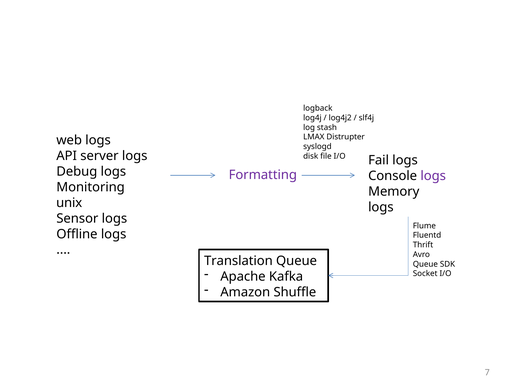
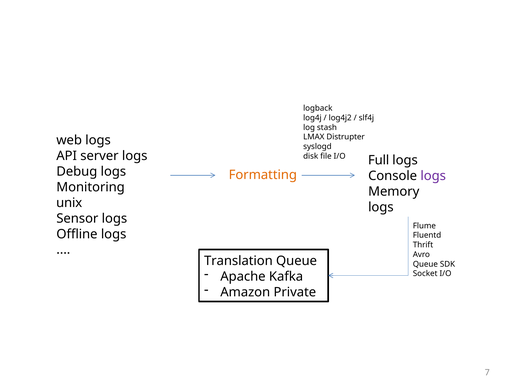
Fail: Fail -> Full (379, 160)
Formatting colour: purple -> orange (263, 175)
Shuffle: Shuffle -> Private (295, 292)
